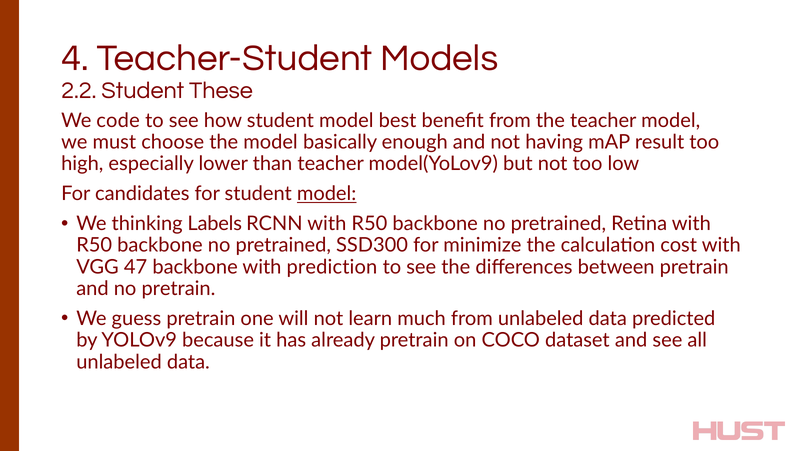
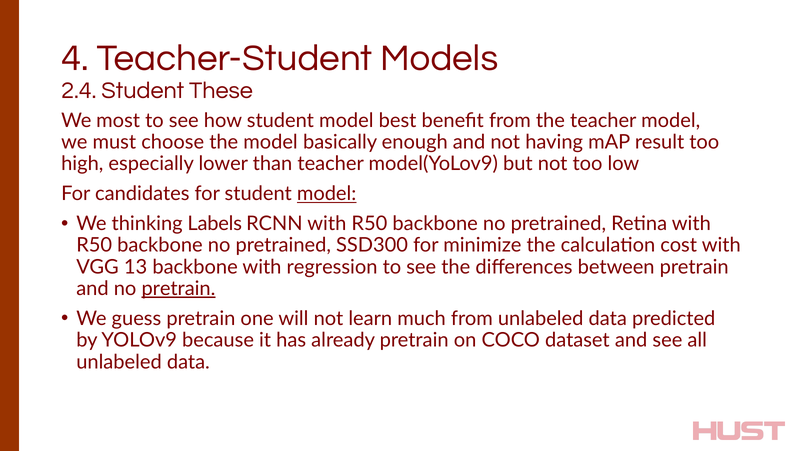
2.2: 2.2 -> 2.4 (79, 91)
code: code -> most (118, 121)
47: 47 -> 13 (136, 267)
prediction: prediction -> regression (332, 267)
pretrain underline: none -> present (178, 289)
